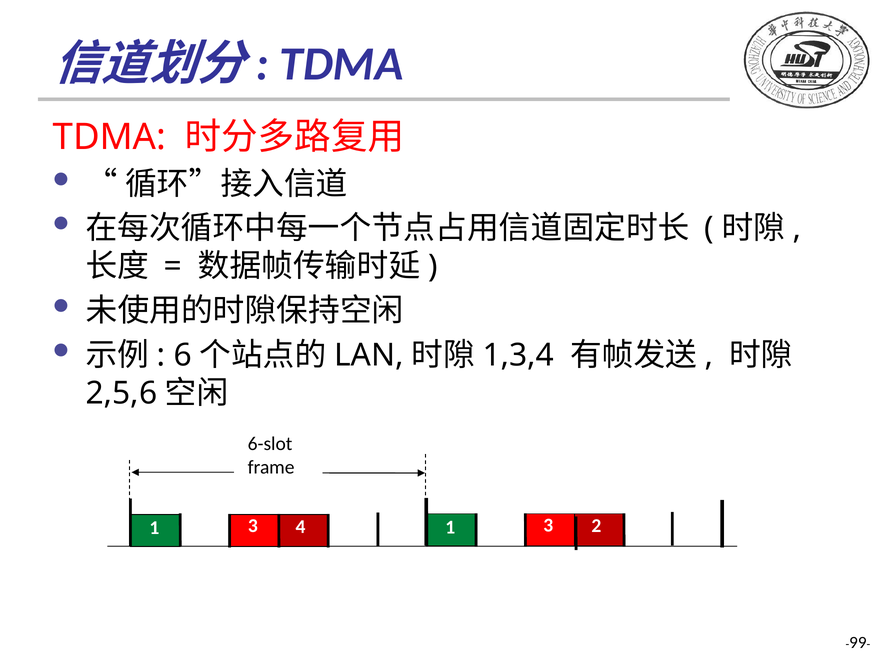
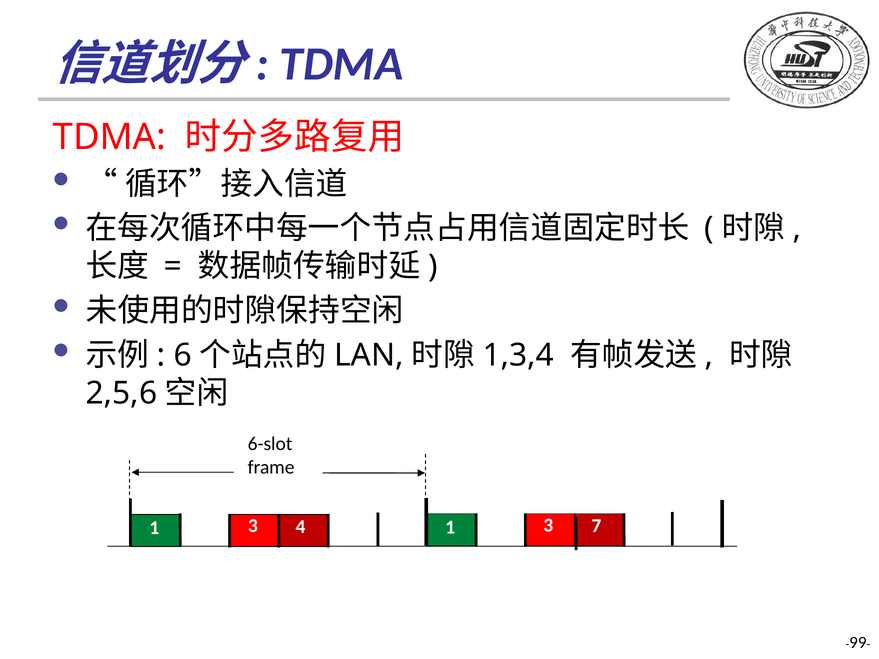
2: 2 -> 7 (596, 526)
